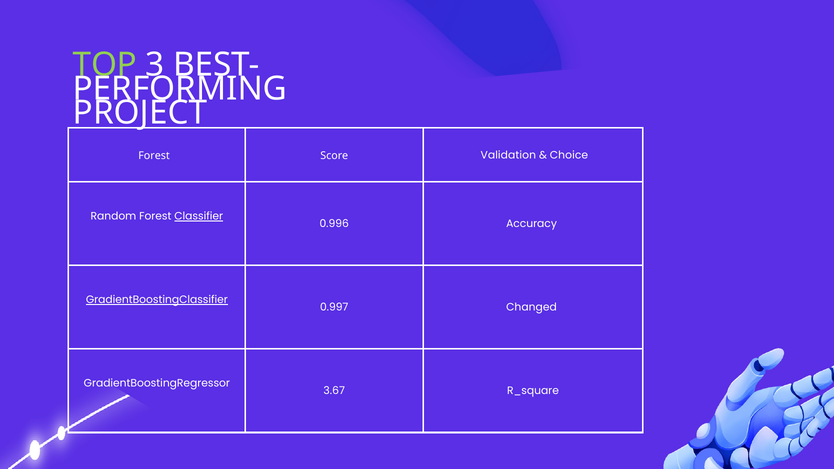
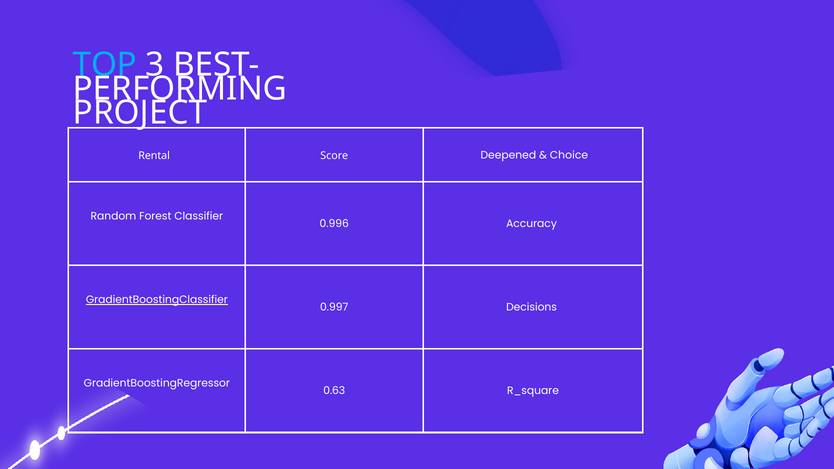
TOP colour: light green -> light blue (105, 65)
Forest: Forest -> Rental (154, 156)
Validation: Validation -> Deepened (508, 155)
Classifier underline: present -> none (199, 216)
Changed: Changed -> Decisions (532, 307)
3.67: 3.67 -> 0.63 (334, 391)
